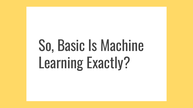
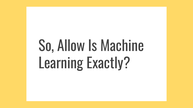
Basic: Basic -> Allow (71, 47)
